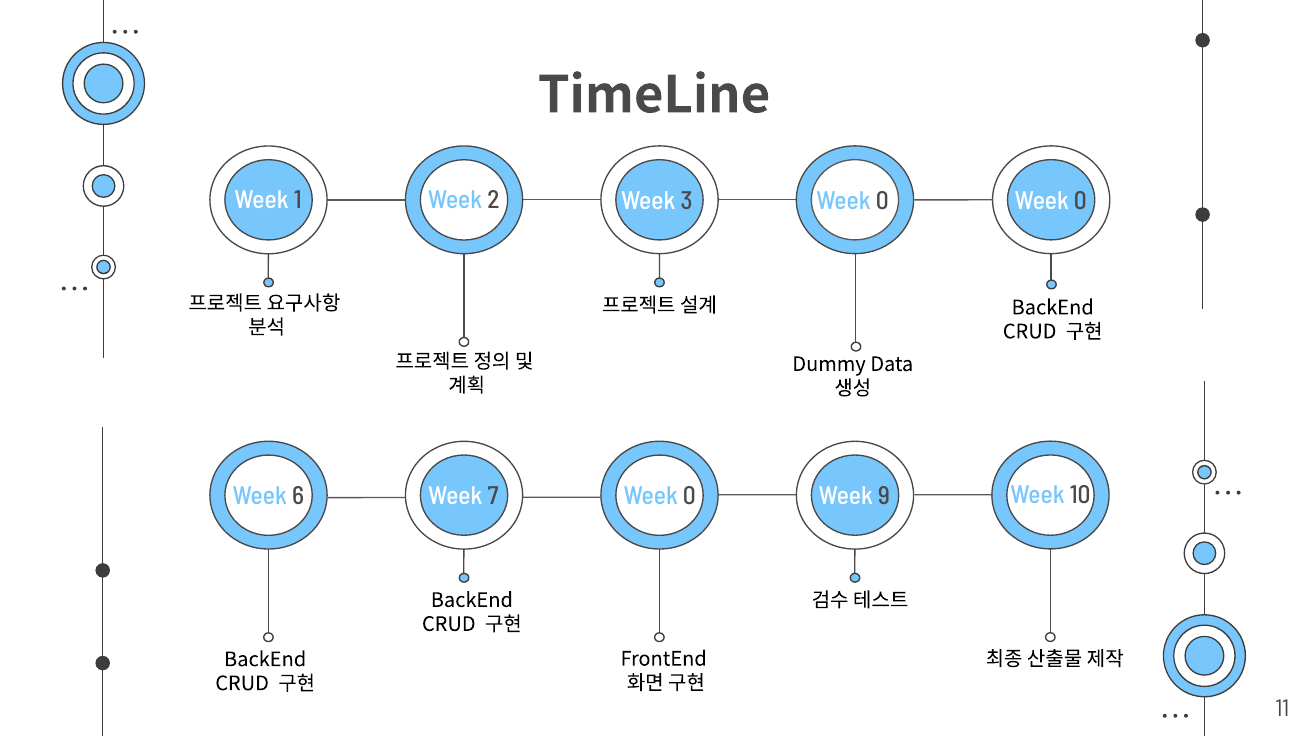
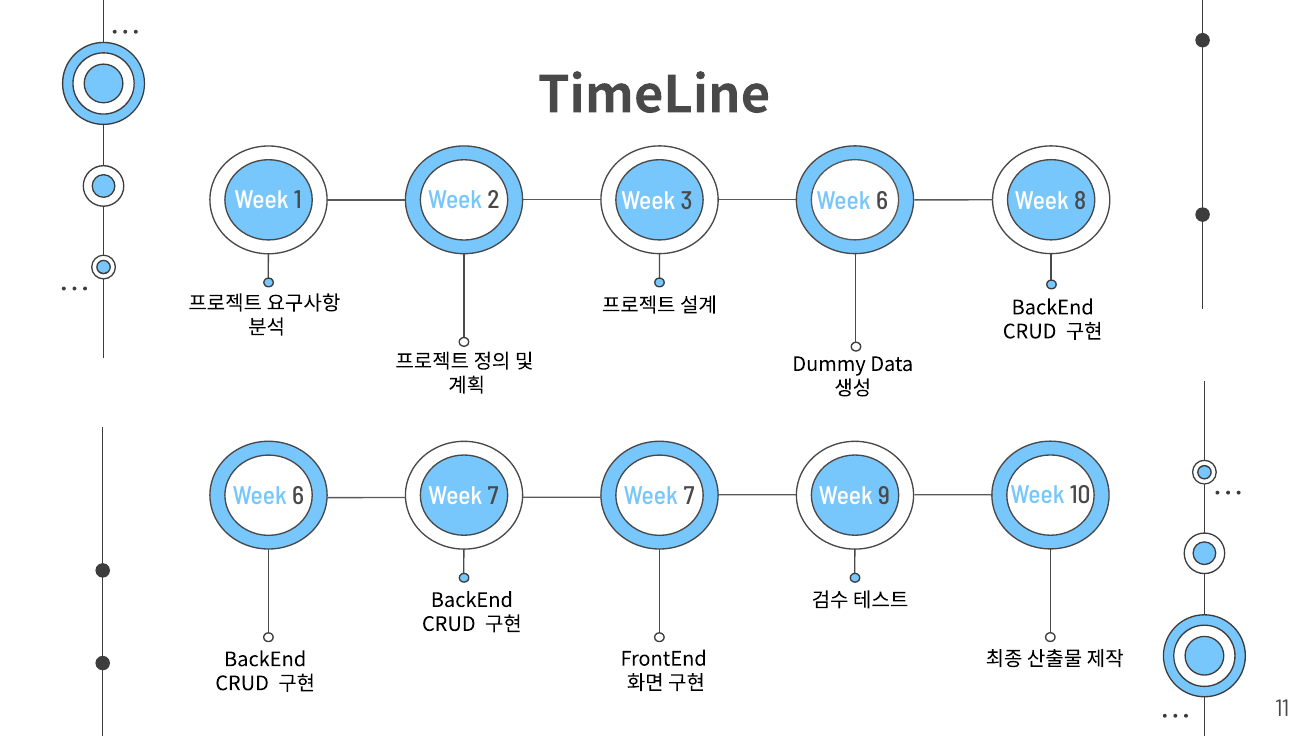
3 Week 0: 0 -> 6 (882, 201)
0: 0 -> 8 (1080, 201)
7 Week 0: 0 -> 7 (689, 495)
